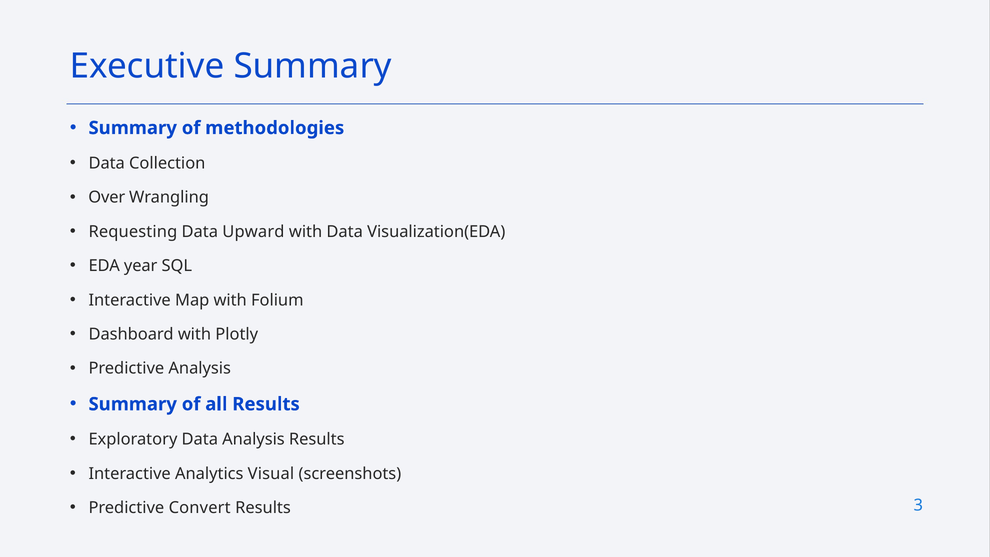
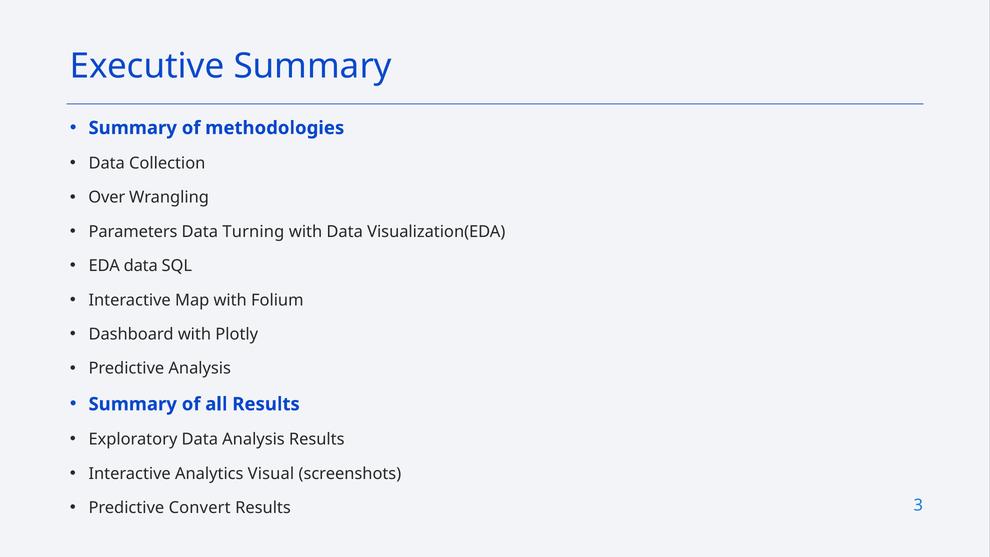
Requesting: Requesting -> Parameters (133, 232)
Upward: Upward -> Turning (253, 232)
EDA year: year -> data (141, 266)
